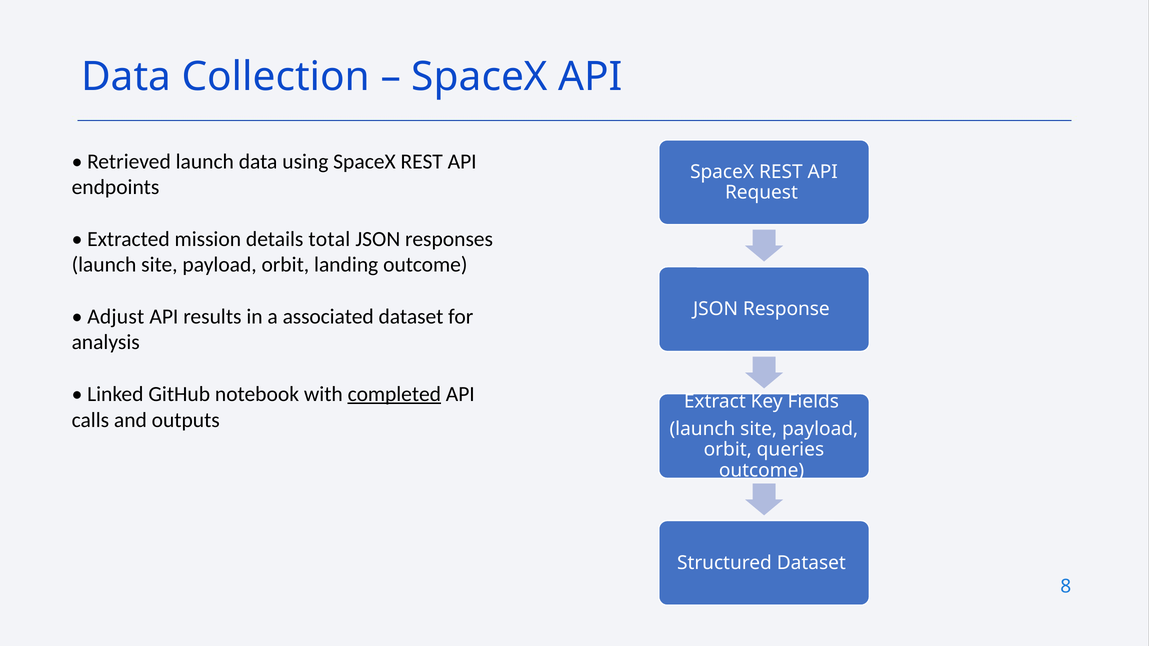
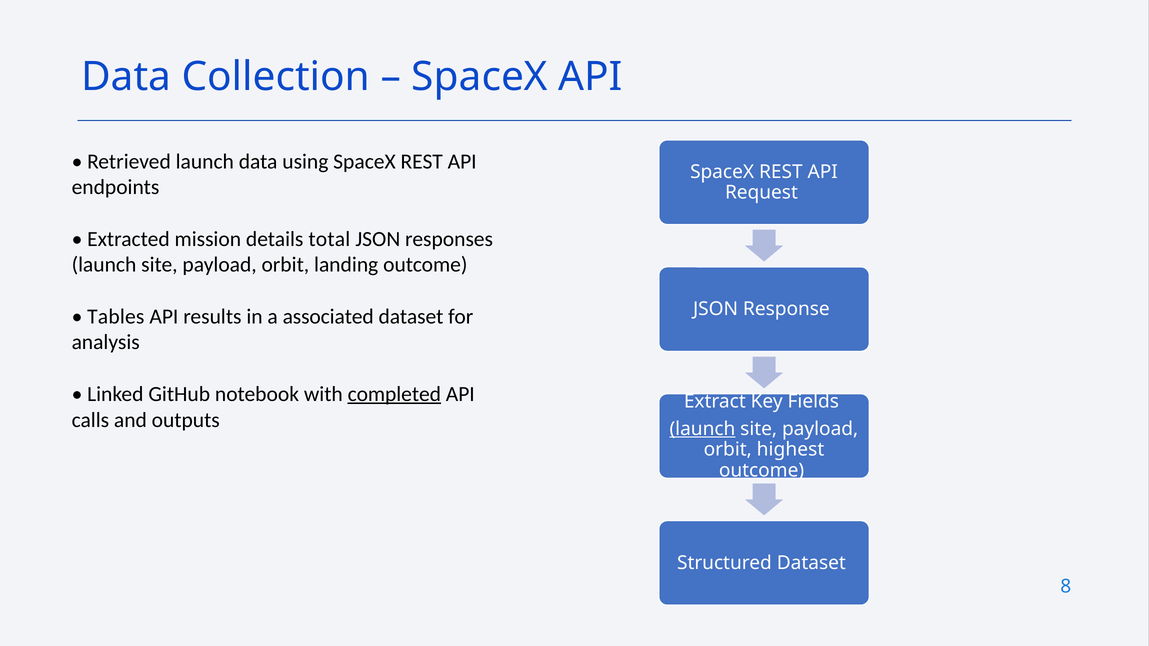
Adjust: Adjust -> Tables (116, 317)
launch underline: none -> present (702, 429)
queries: queries -> highest (790, 450)
